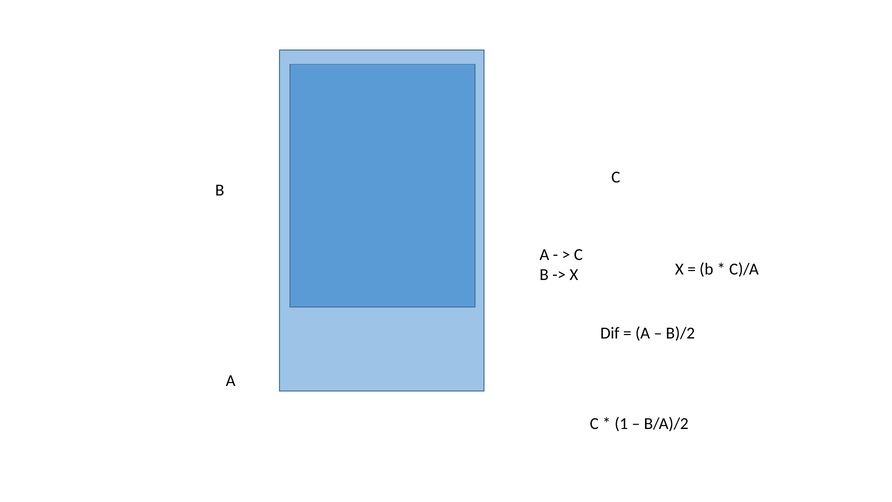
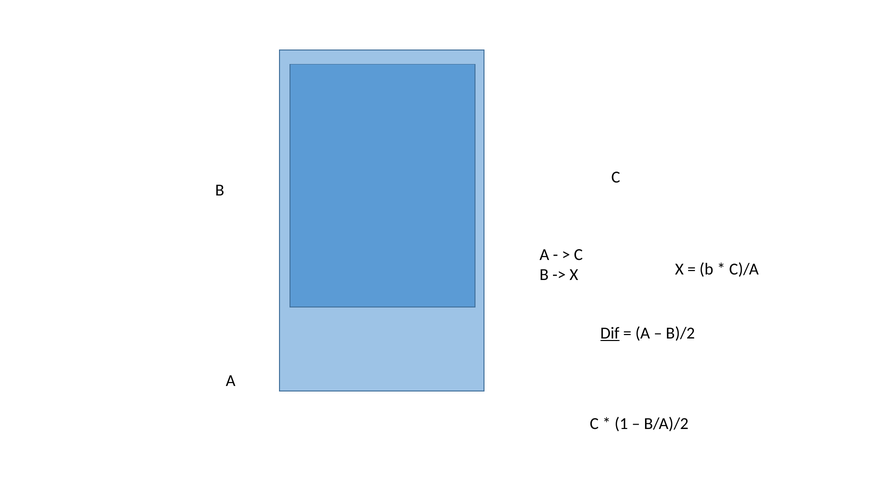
Dif underline: none -> present (610, 333)
